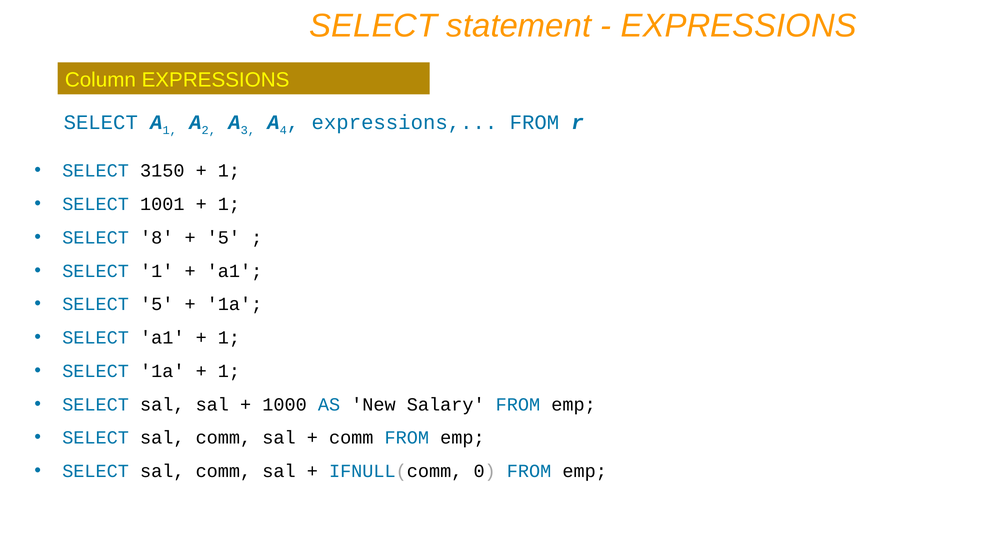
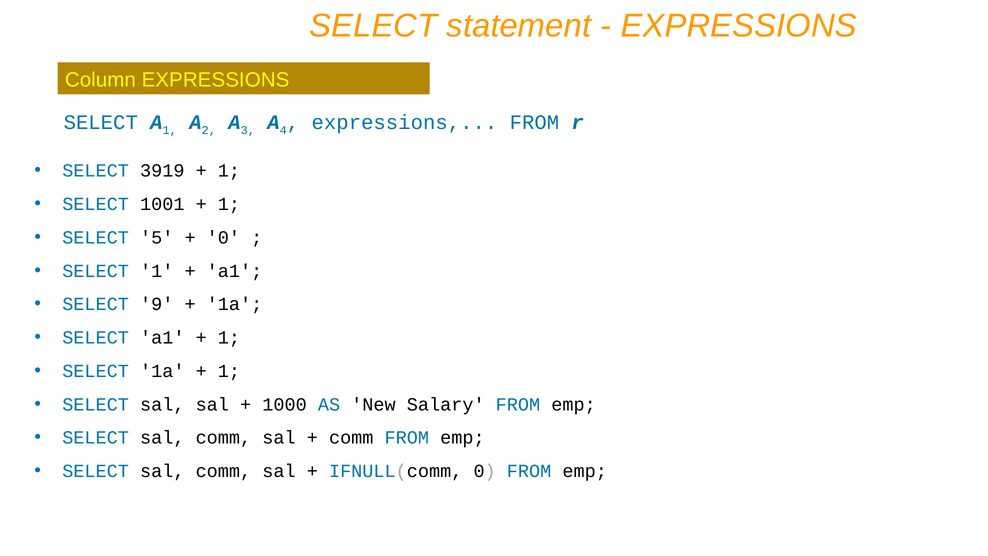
3150: 3150 -> 3919 (162, 171)
8: 8 -> 5 (157, 237)
5: 5 -> 0 (223, 237)
SELECT 5: 5 -> 9 (157, 304)
